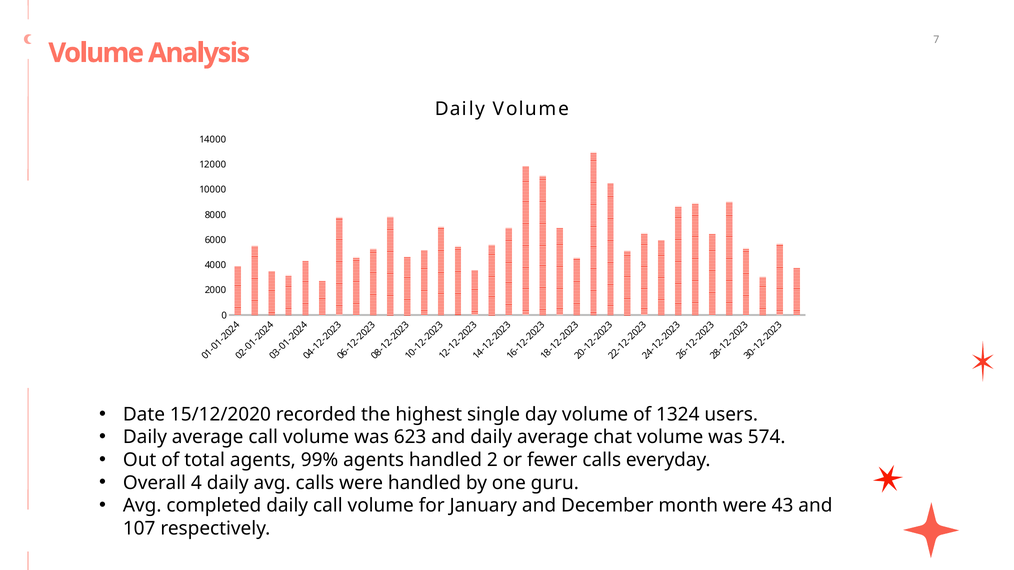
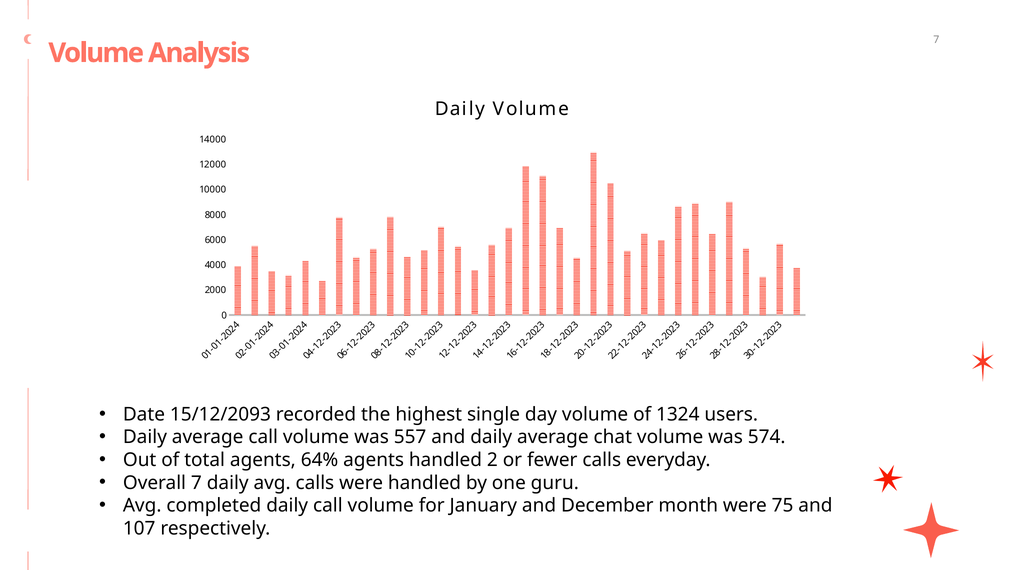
15/12/2020: 15/12/2020 -> 15/12/2093 (220, 415)
623: 623 -> 557 (410, 437)
99%: 99% -> 64% (320, 460)
Overall 4: 4 -> 7 (196, 483)
43: 43 -> 75 (783, 506)
